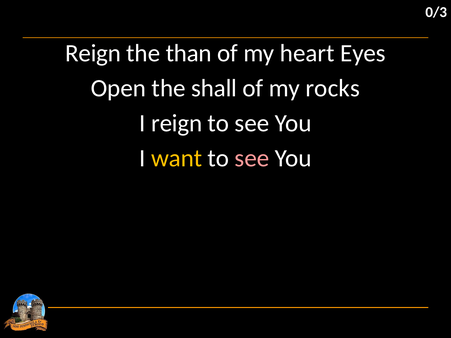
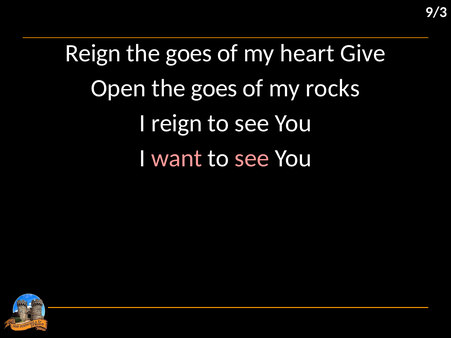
0/3: 0/3 -> 9/3 (436, 12)
than: than -> goes (189, 53)
Eyes: Eyes -> Give (363, 53)
Open the shall: shall -> goes (214, 88)
want colour: yellow -> pink (177, 158)
